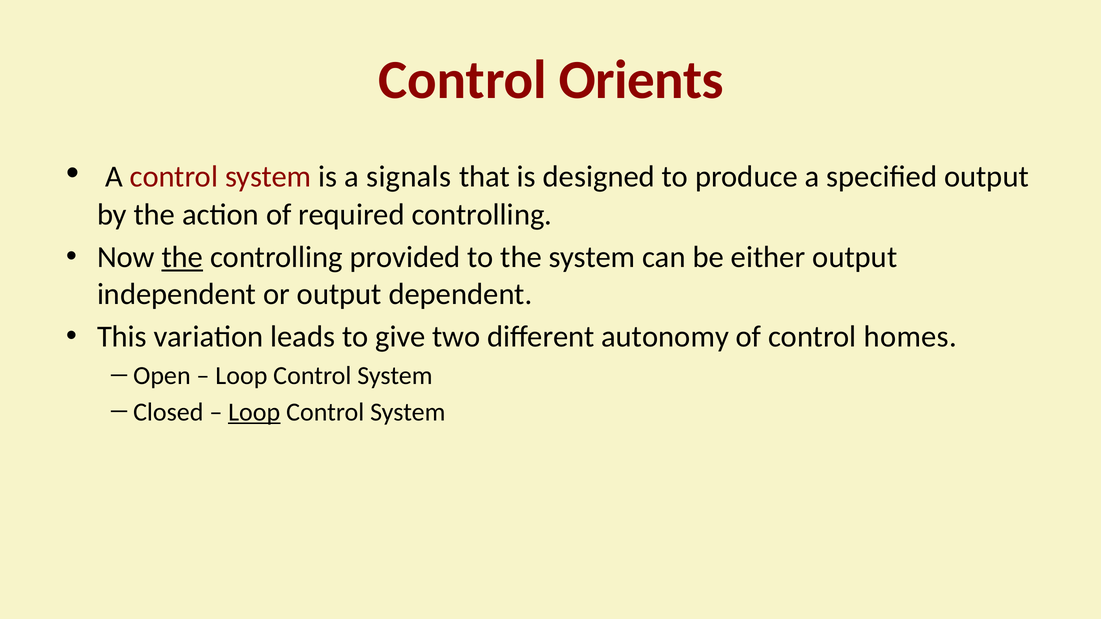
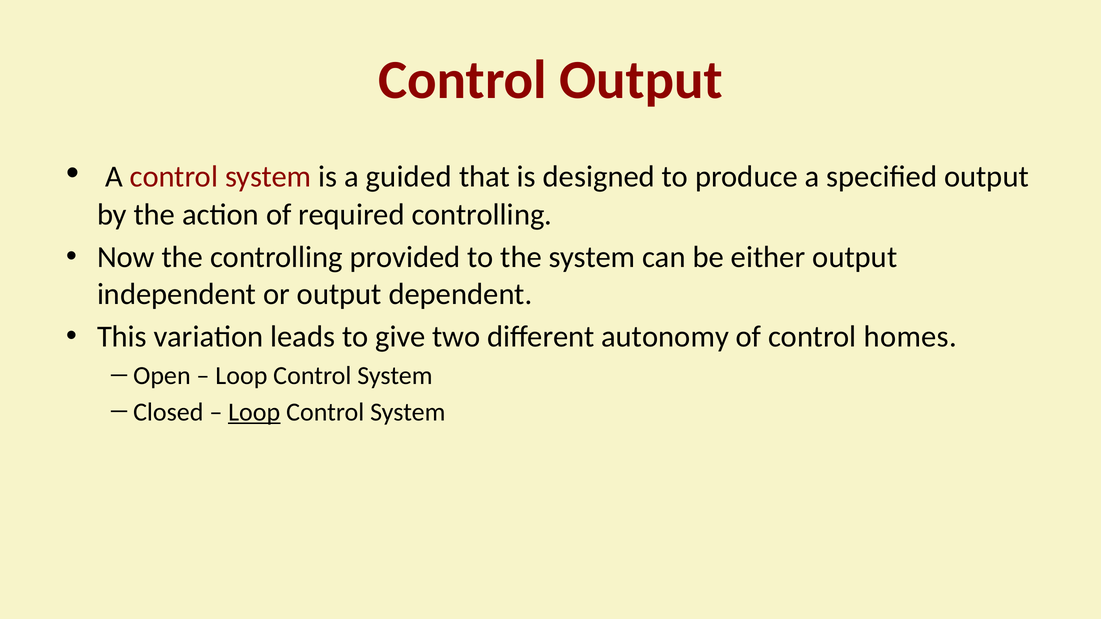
Control Orients: Orients -> Output (641, 80)
signals: signals -> guided (409, 177)
the underline: present -> none (182, 257)
